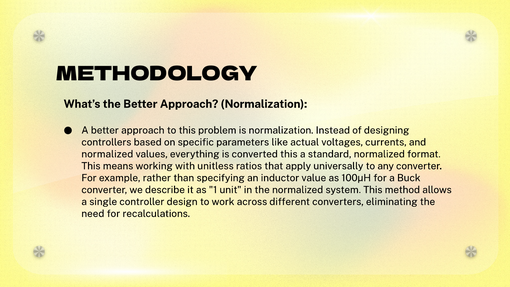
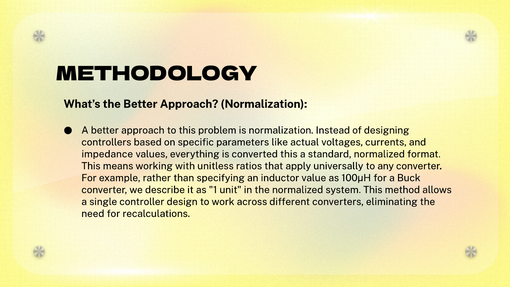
normalized: normalized -> impedance (107, 154)
